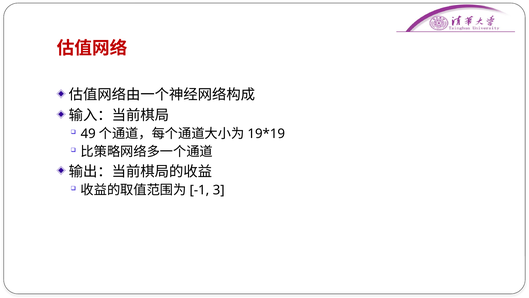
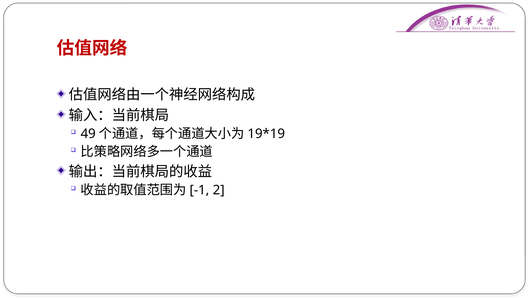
3: 3 -> 2 (219, 190)
